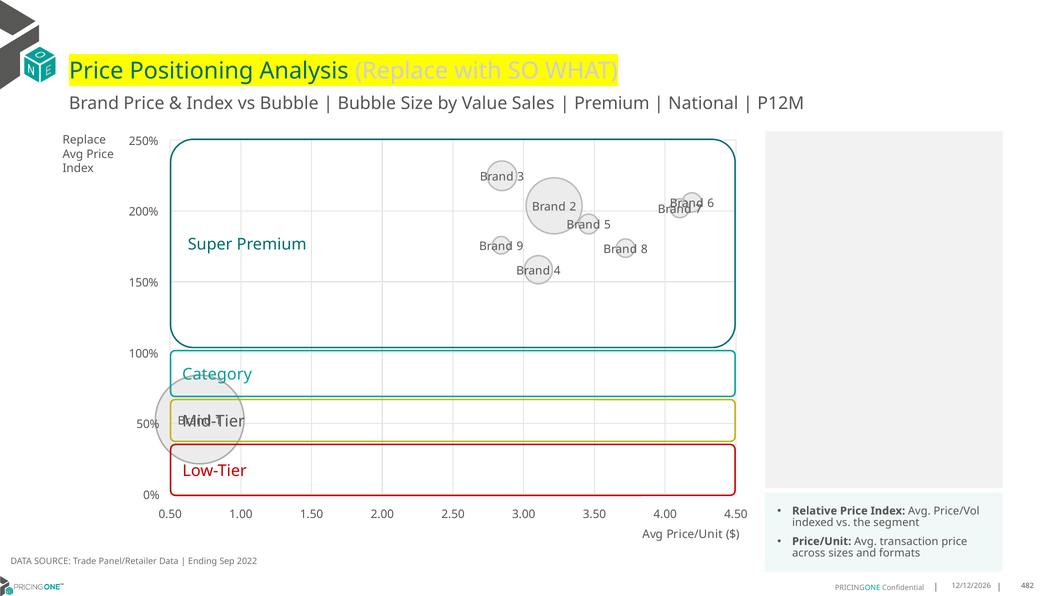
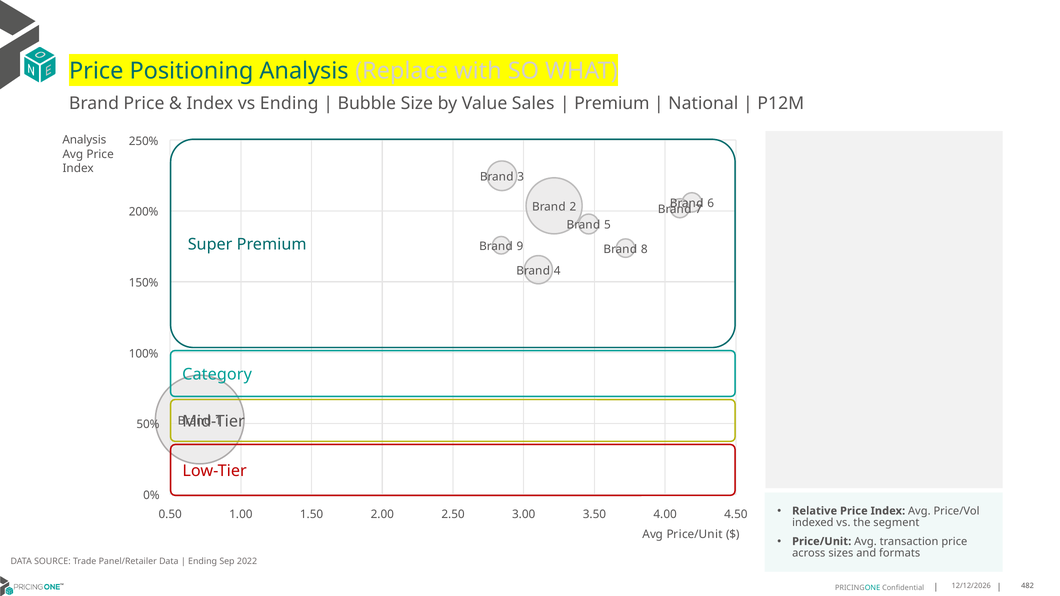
vs Bubble: Bubble -> Ending (289, 103)
Replace: Replace -> Analysis (84, 140)
